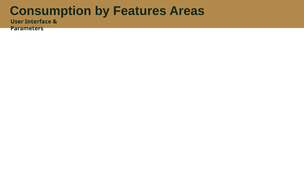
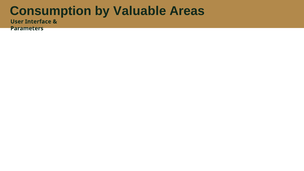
Features: Features -> Valuable (140, 11)
